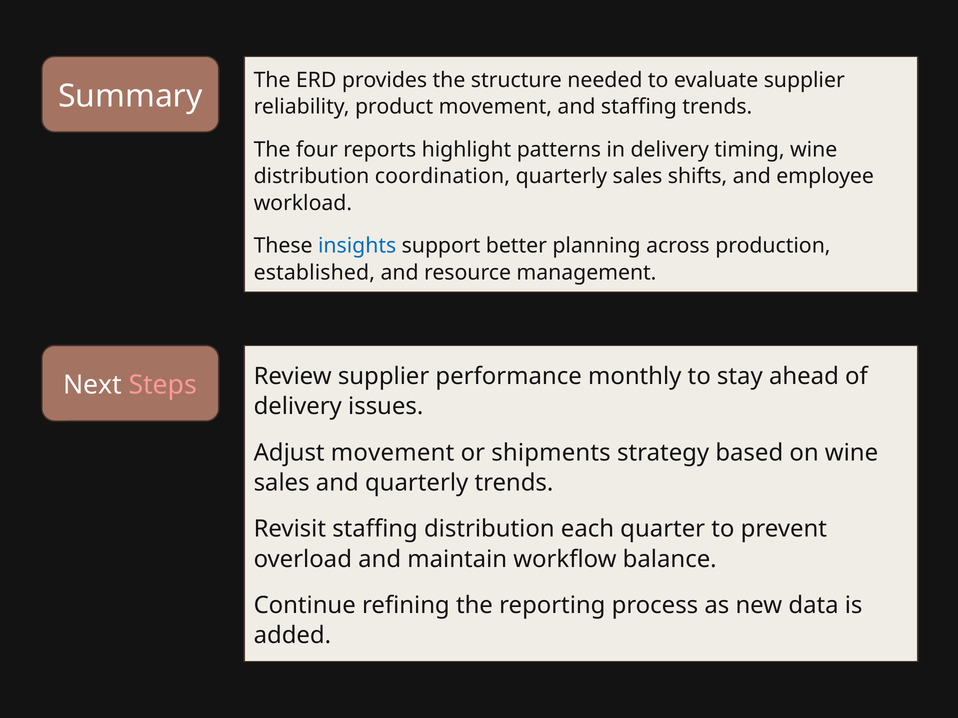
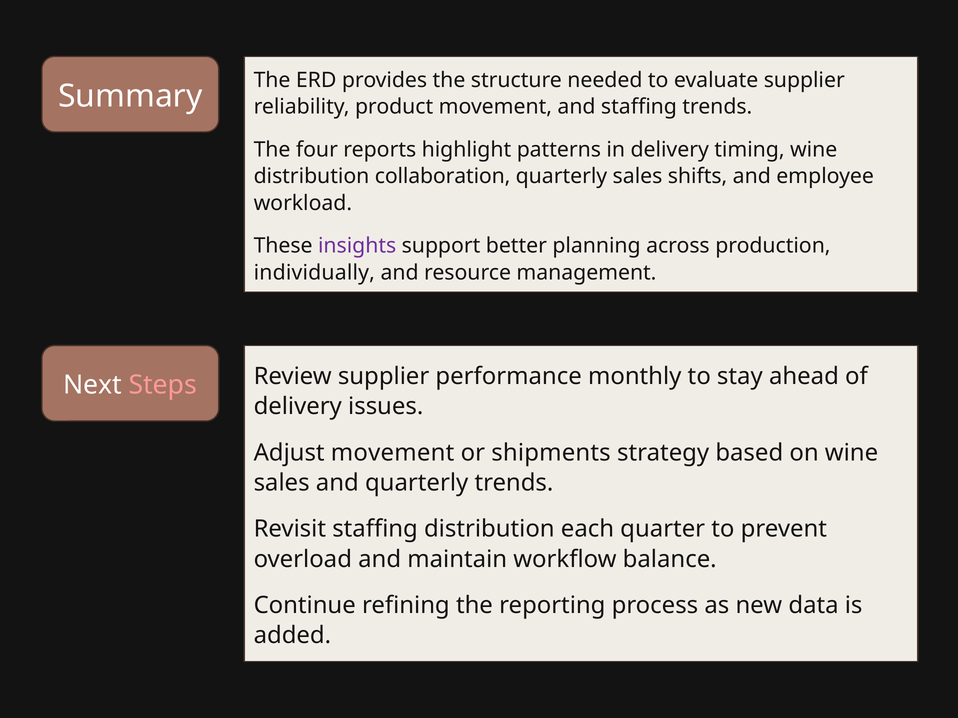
coordination: coordination -> collaboration (443, 176)
insights colour: blue -> purple (357, 246)
established: established -> individually (314, 273)
